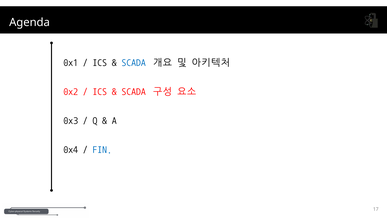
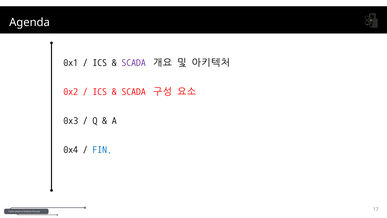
SCADA colour: blue -> purple (134, 62)
